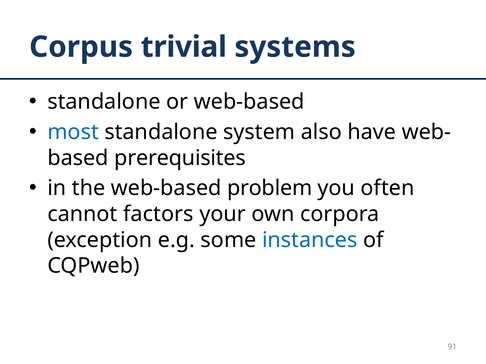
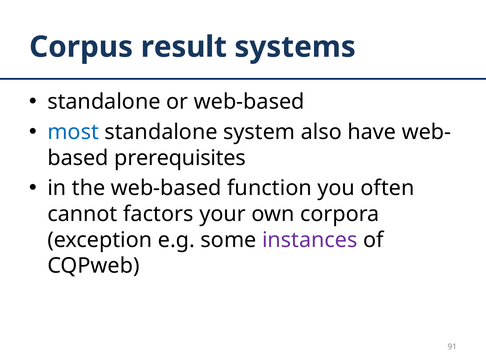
trivial: trivial -> result (184, 47)
problem: problem -> function (269, 188)
instances colour: blue -> purple (310, 240)
